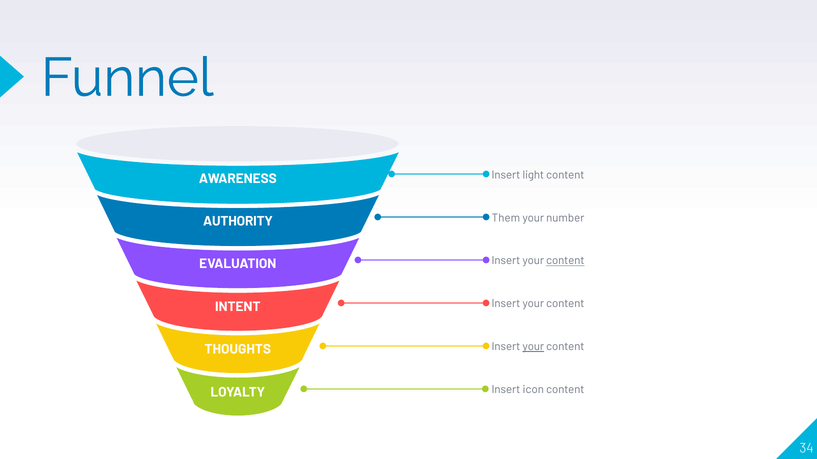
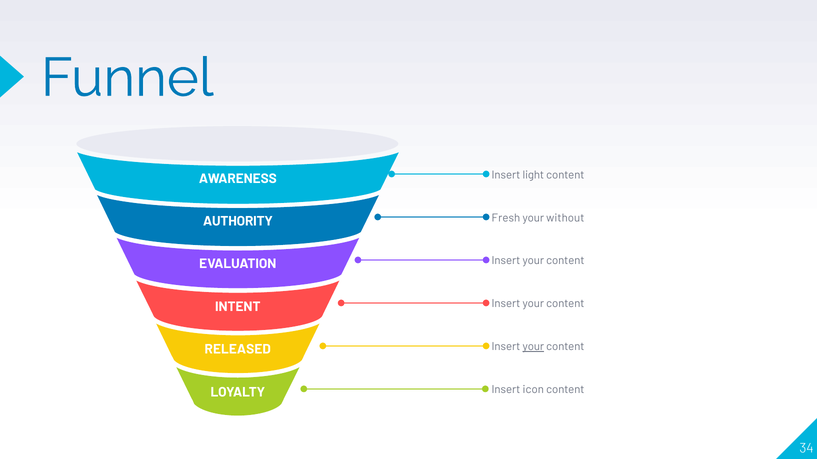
Them: Them -> Fresh (506, 218)
number: number -> without (565, 218)
content underline: present -> none (565, 261)
THOUGHTS: THOUGHTS -> RELEASED (238, 350)
